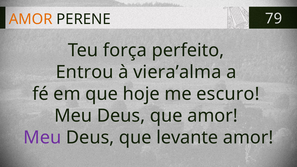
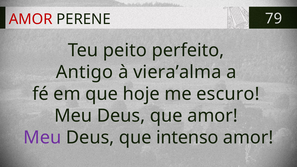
AMOR colour: orange -> red (31, 19)
força: força -> peito (125, 50)
Entrou: Entrou -> Antigo (85, 72)
levante: levante -> intenso (187, 138)
